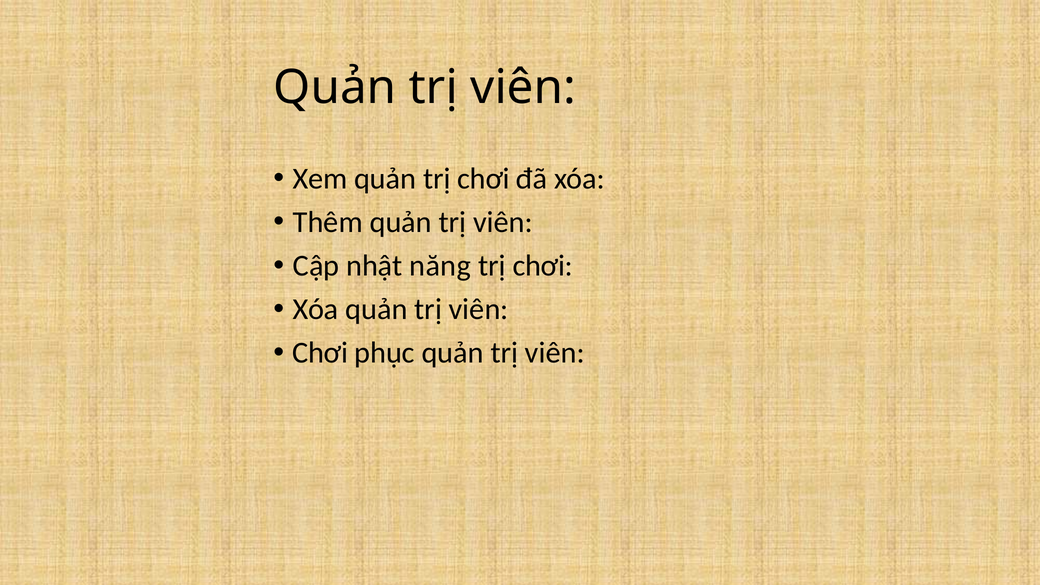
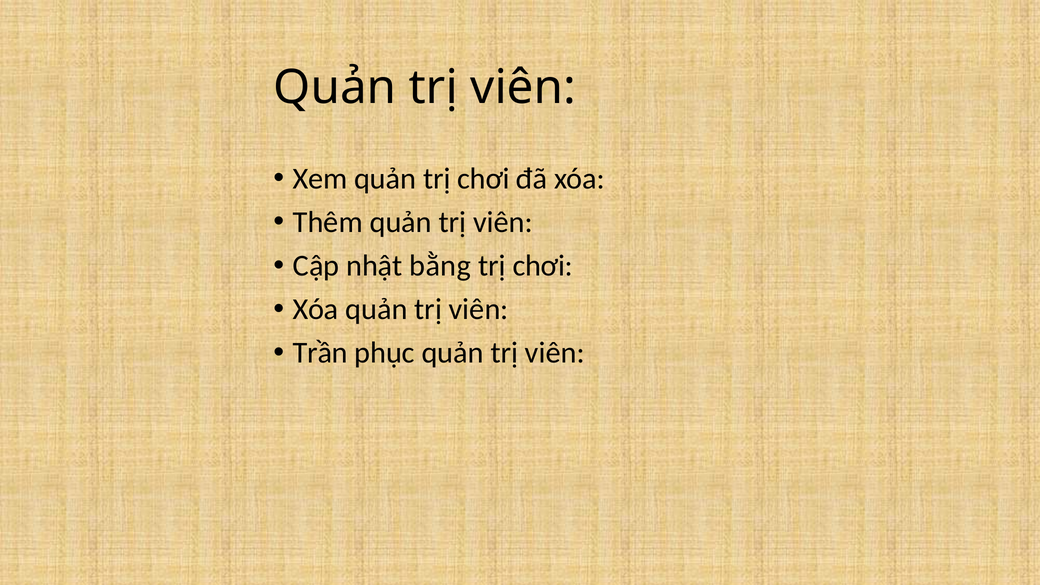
năng: năng -> bằng (440, 266)
Chơi: Chơi -> Trần (320, 353)
